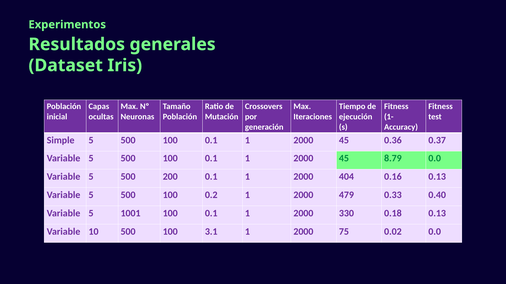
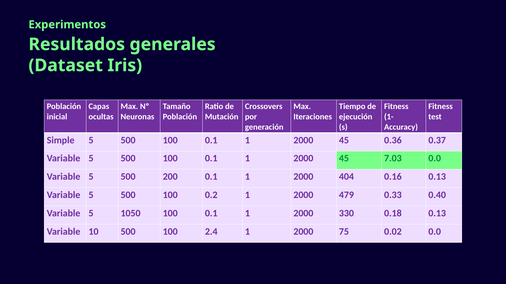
8.79: 8.79 -> 7.03 (393, 159)
1001: 1001 -> 1050 (131, 214)
3.1: 3.1 -> 2.4 (211, 232)
